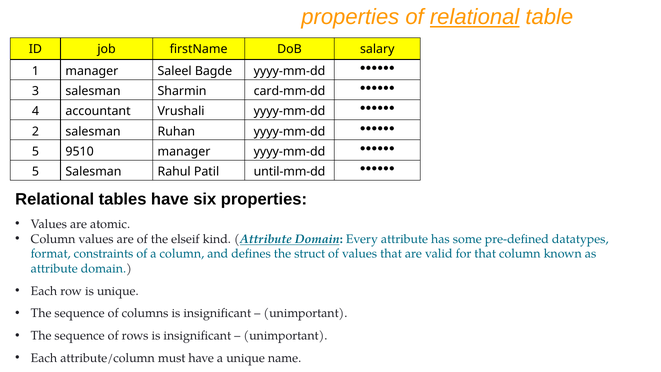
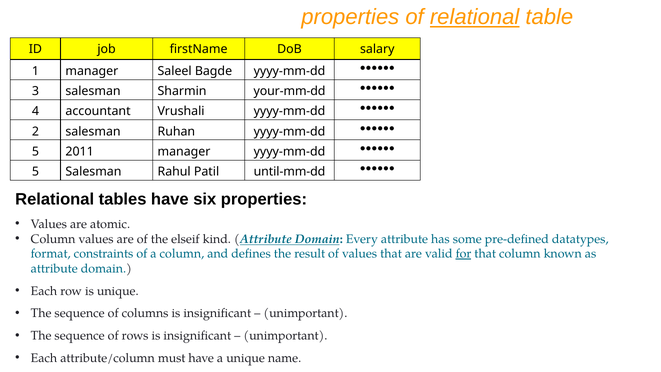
card-mm-dd: card-mm-dd -> your-mm-dd (290, 91)
9510: 9510 -> 2011 (80, 151)
struct: struct -> result (310, 254)
for underline: none -> present (463, 254)
